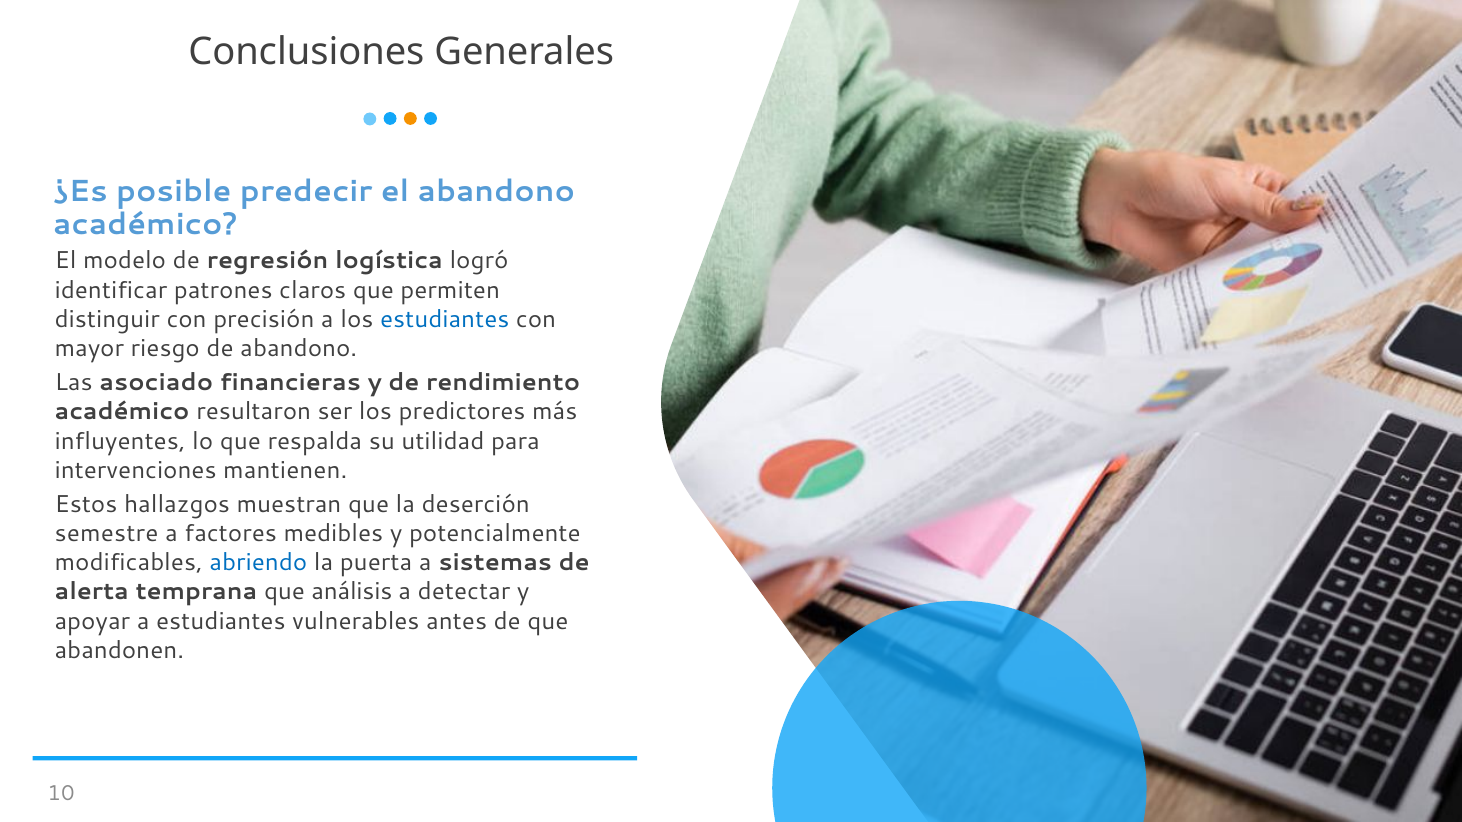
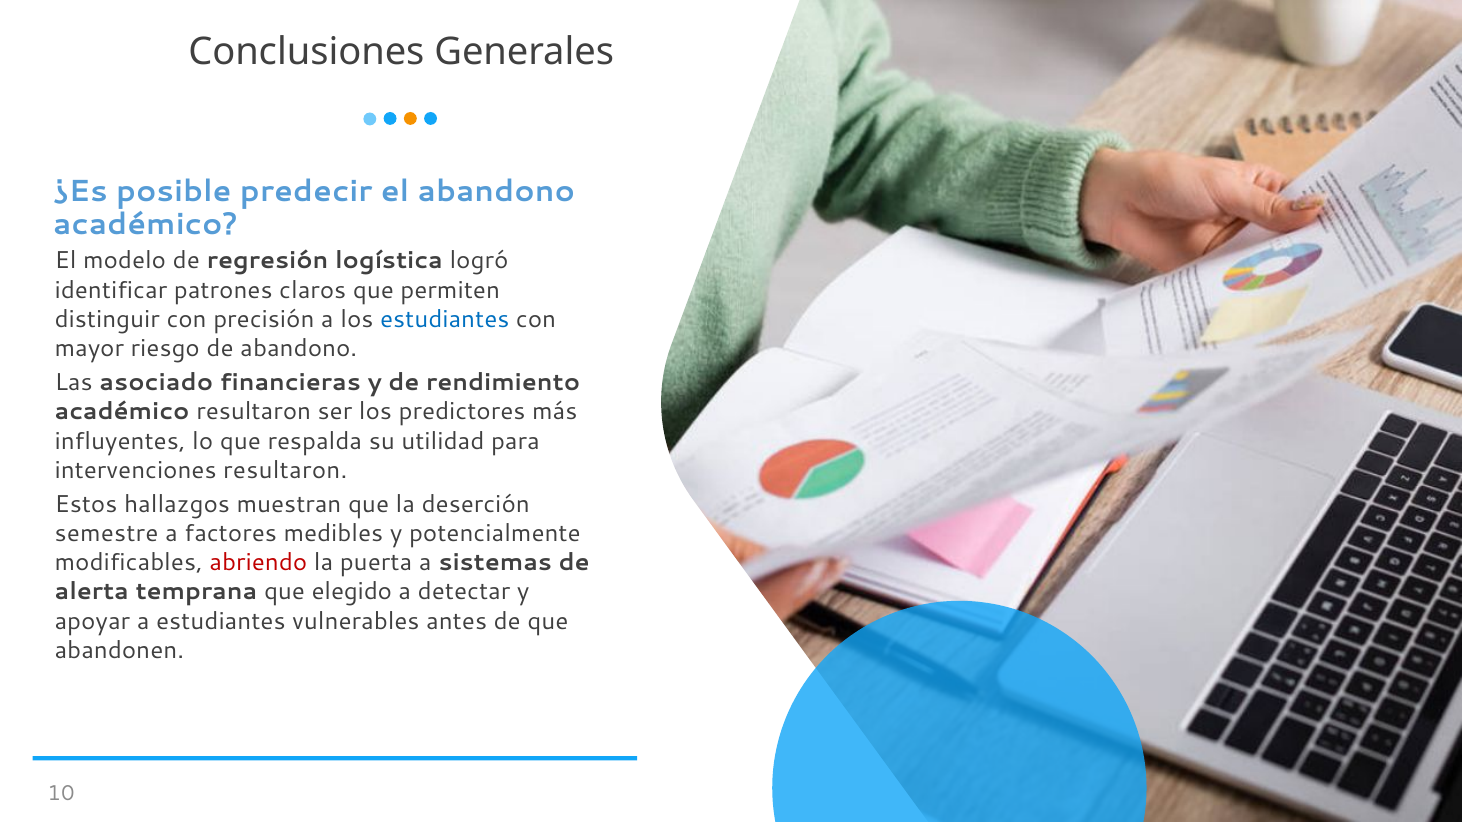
intervenciones mantienen: mantienen -> resultaron (285, 471)
abriendo colour: blue -> red (258, 563)
análisis: análisis -> elegido (352, 592)
